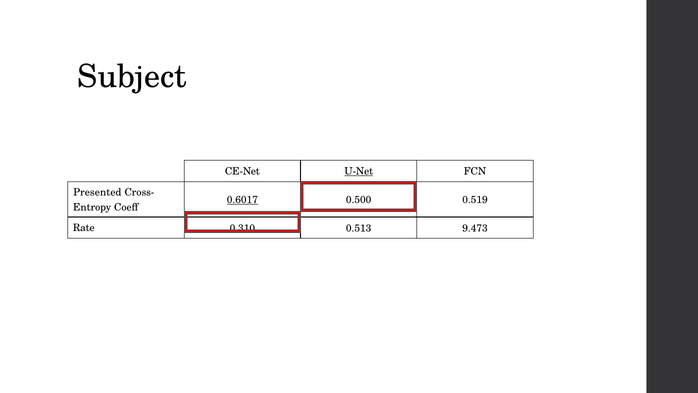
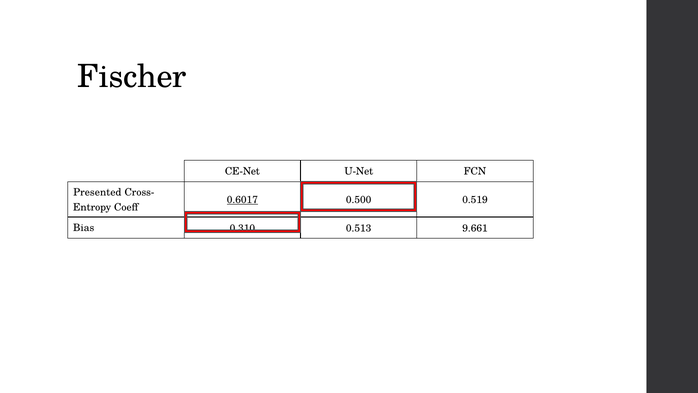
Subject: Subject -> Fischer (132, 77)
U-Net underline: present -> none (359, 171)
Rate: Rate -> Bias (84, 228)
9.473: 9.473 -> 9.661 (475, 228)
